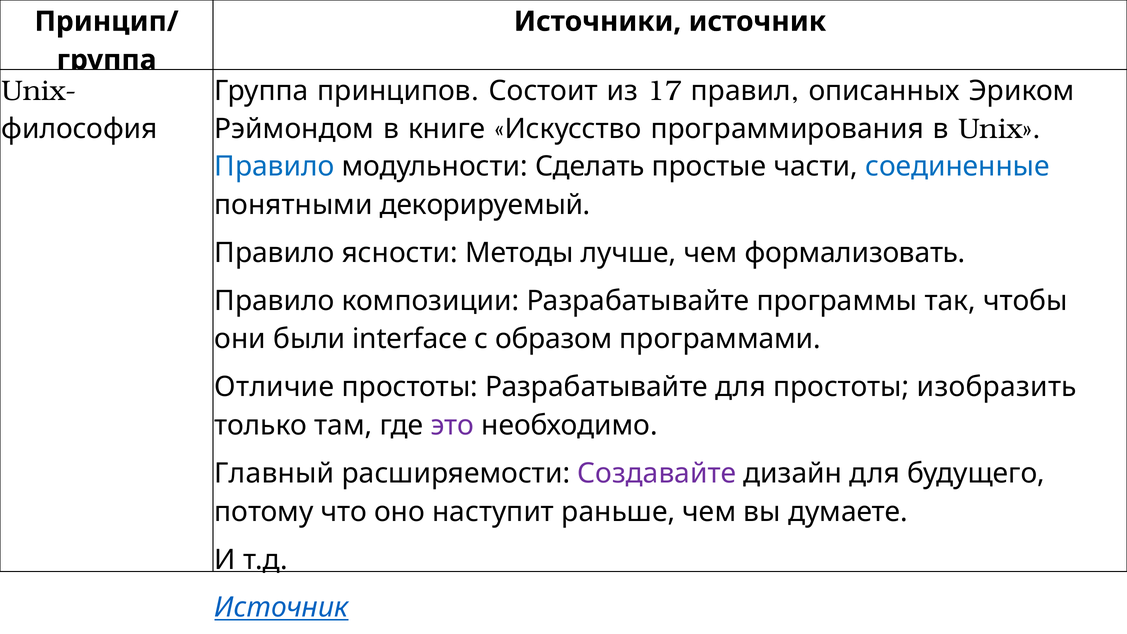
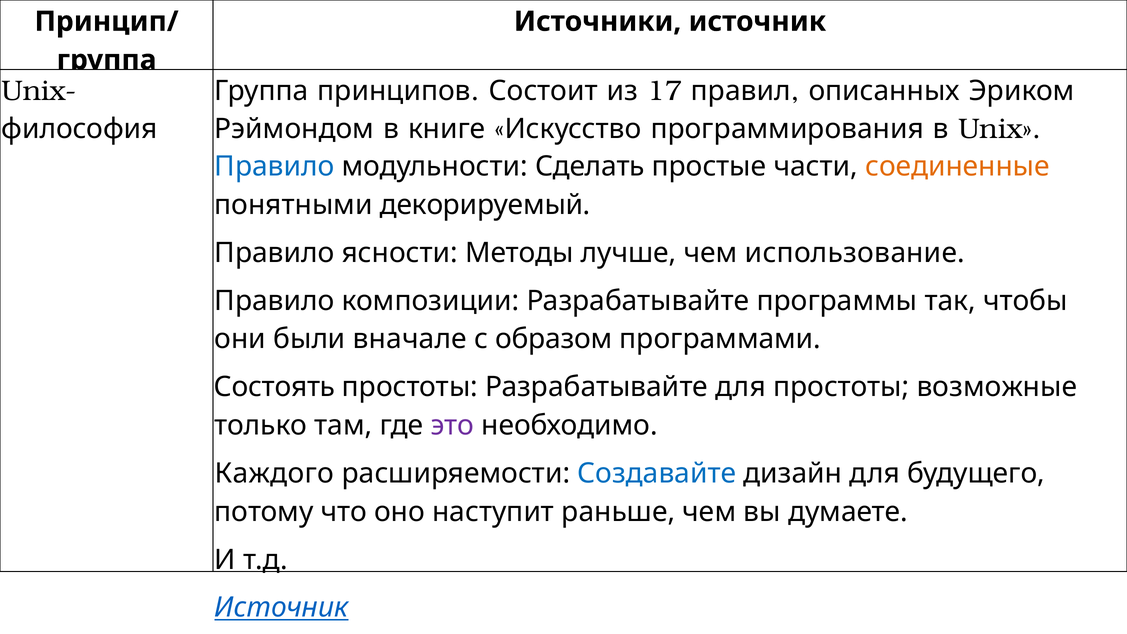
соединенные colour: blue -> orange (958, 167)
формализовать: формализовать -> использование (855, 253)
interface: interface -> вначале (410, 339)
Отличие: Отличие -> Состоять (275, 387)
изобразить: изобразить -> возможные (997, 387)
Главный: Главный -> Каждого (274, 473)
Создавайте colour: purple -> blue (657, 473)
